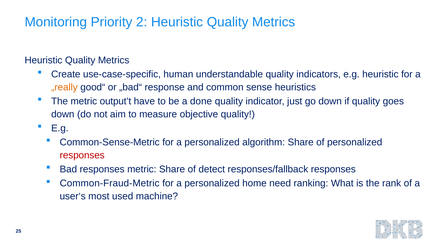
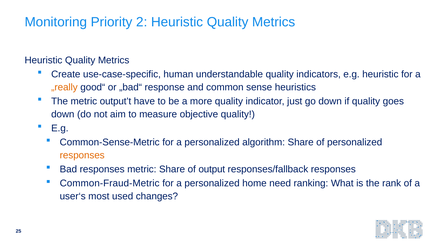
done: done -> more (201, 101)
responses colour: red -> orange (82, 155)
detect: detect -> output (212, 169)
machine: machine -> changes (157, 196)
